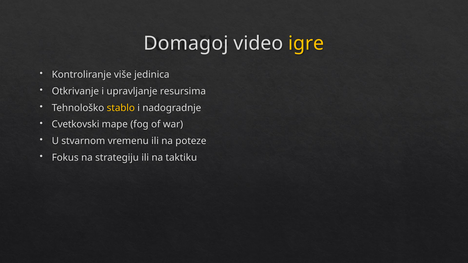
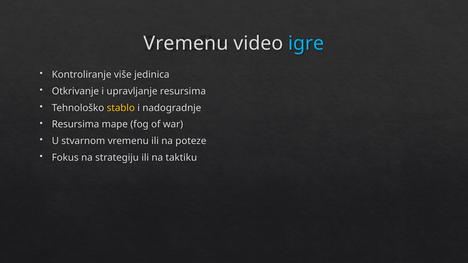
Domagoj: Domagoj -> Vremenu (186, 43)
igre colour: yellow -> light blue (306, 43)
Cvetkovski: Cvetkovski -> Resursima (75, 125)
